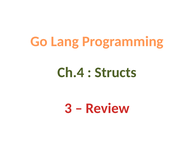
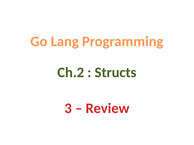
Ch.4: Ch.4 -> Ch.2 (71, 73)
